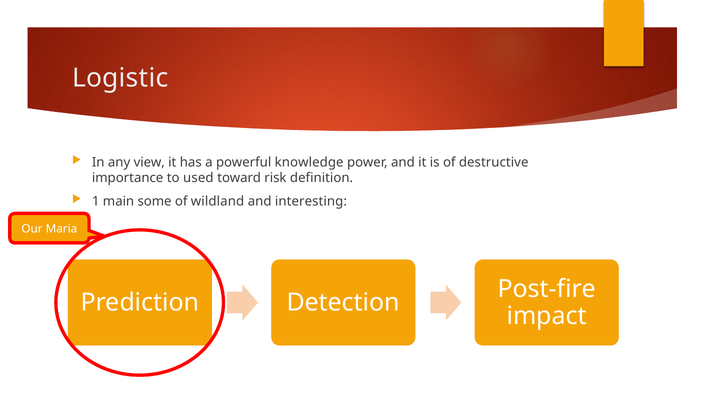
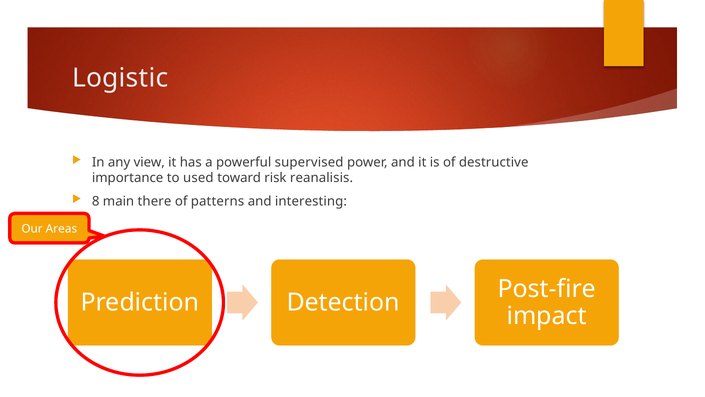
knowledge: knowledge -> supervised (309, 162)
definition: definition -> reanalisis (322, 178)
1: 1 -> 8 (96, 201)
some: some -> there (154, 201)
wildland: wildland -> patterns (218, 201)
Maria: Maria -> Areas (61, 229)
